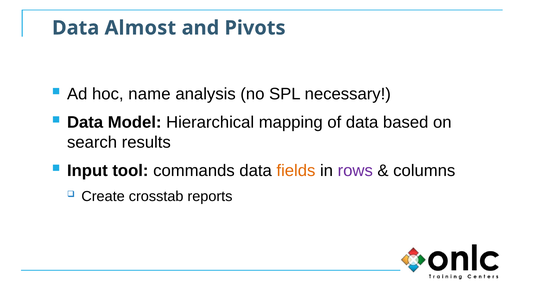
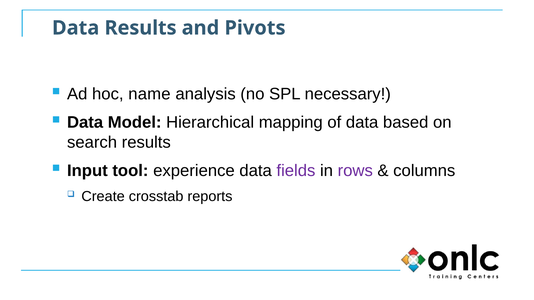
Data Almost: Almost -> Results (141, 28)
commands: commands -> experience (194, 171)
fields colour: orange -> purple (296, 171)
